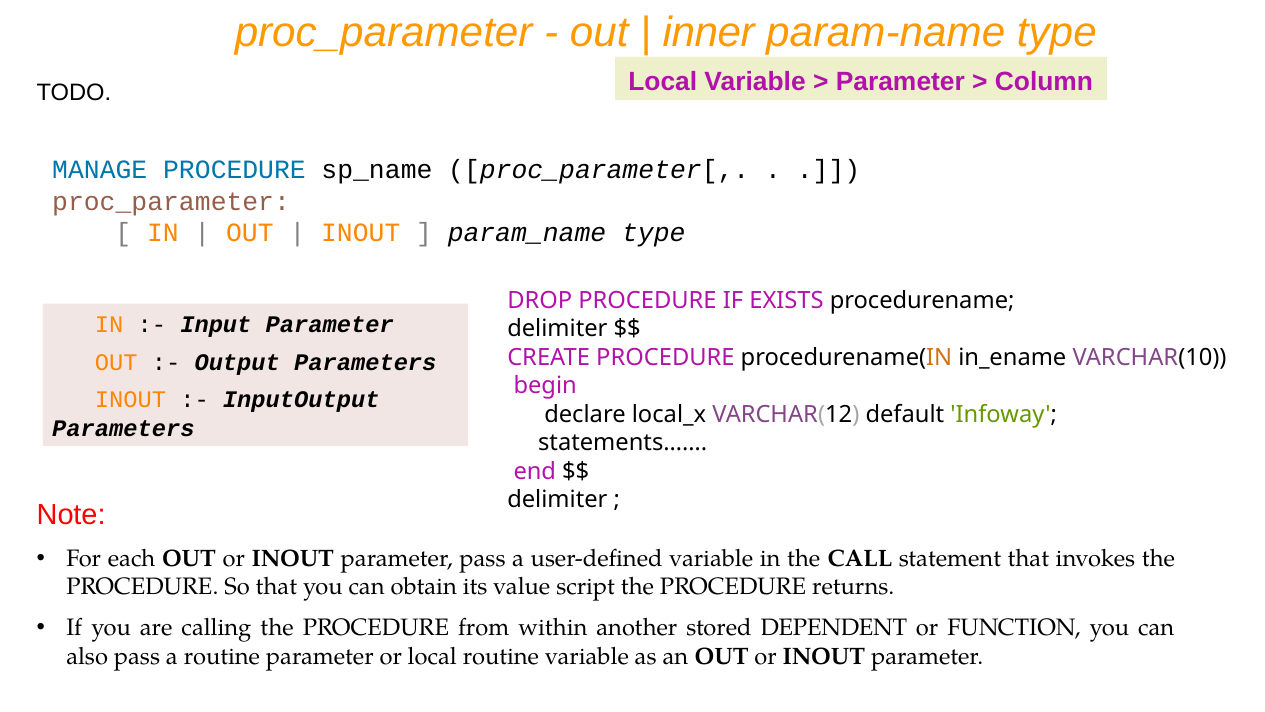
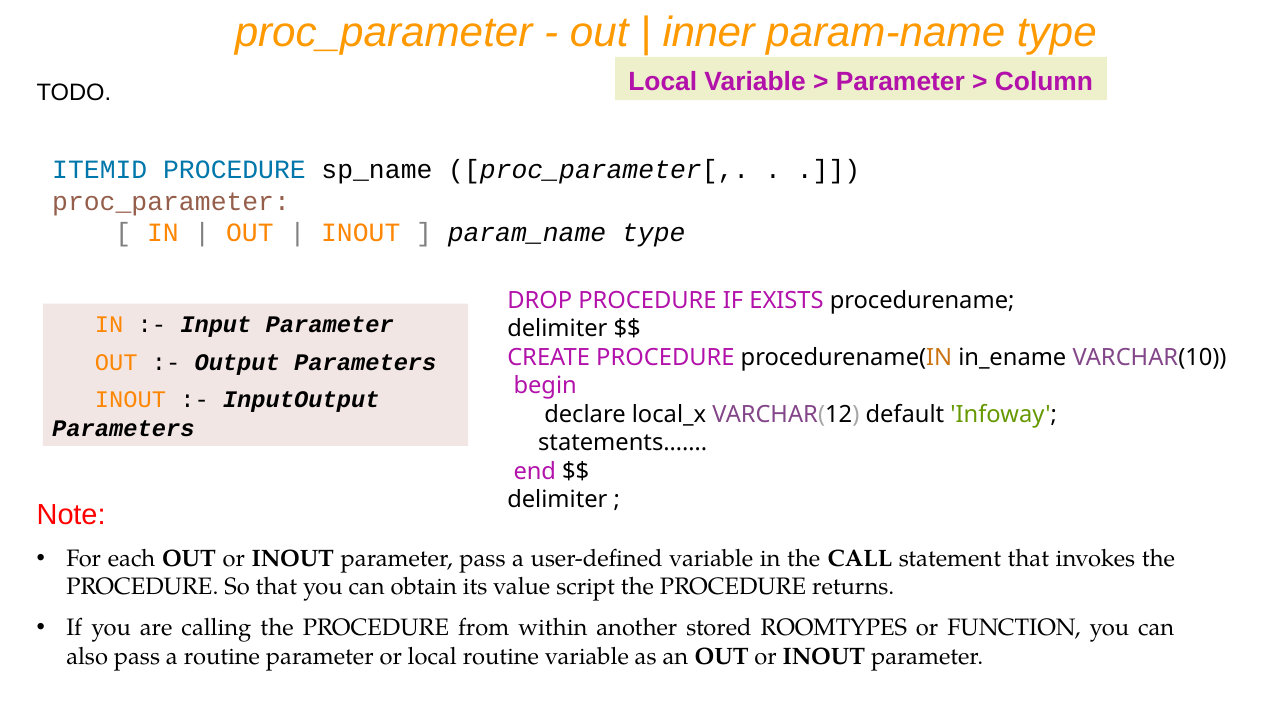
MANAGE: MANAGE -> ITEMID (100, 170)
DEPENDENT: DEPENDENT -> ROOMTYPES (834, 628)
